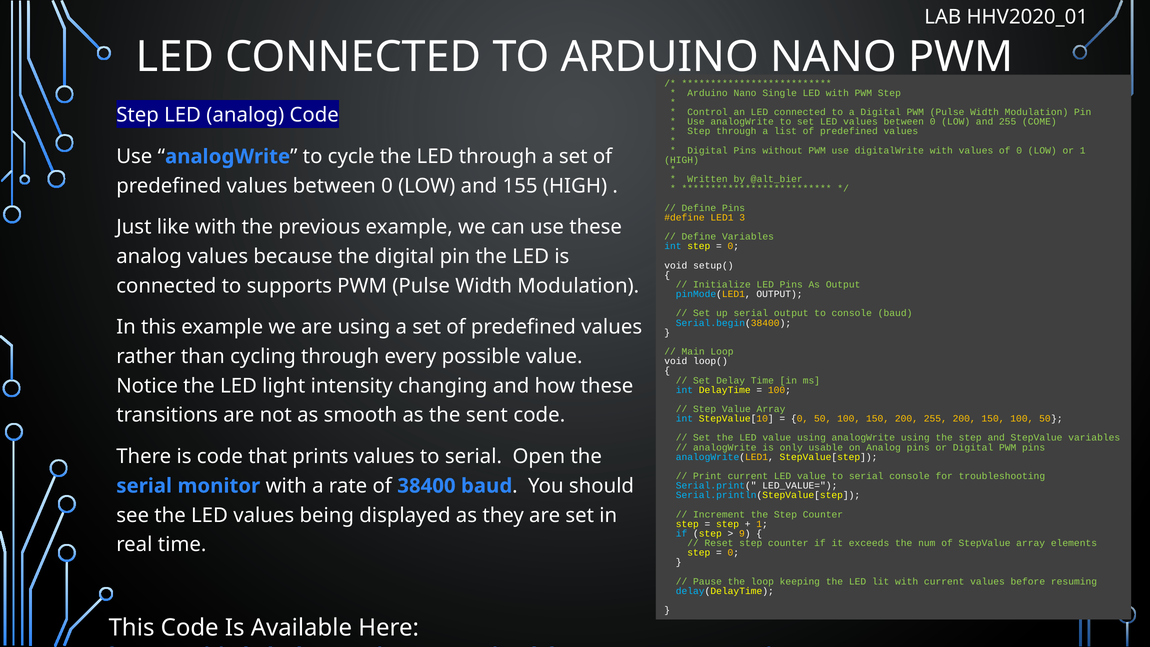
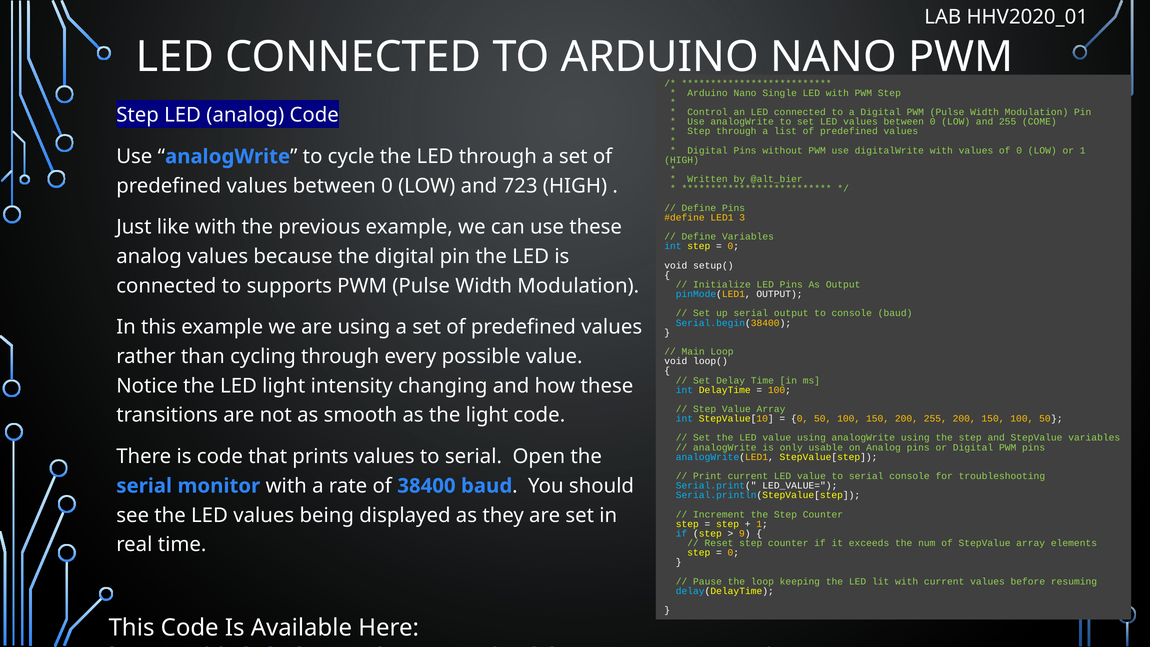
155: 155 -> 723 (520, 186)
the sent: sent -> light (487, 415)
